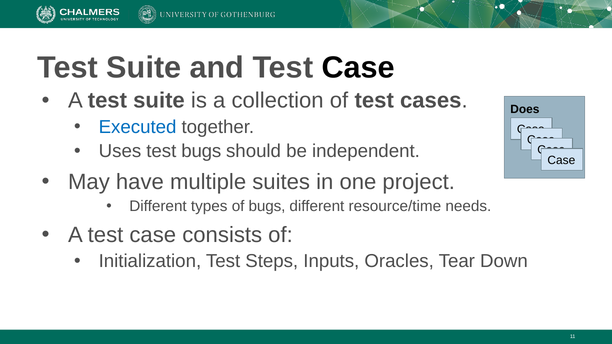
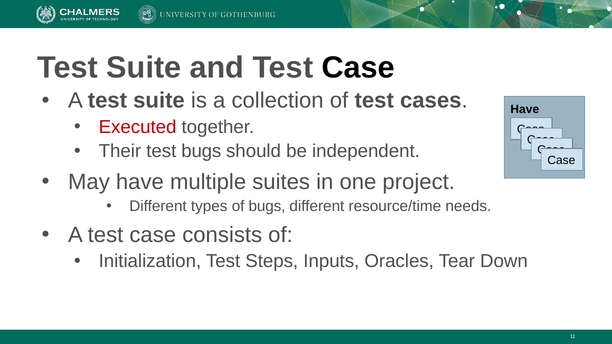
Does: Does -> Have (525, 110)
Executed colour: blue -> red (138, 127)
Uses: Uses -> Their (120, 151)
